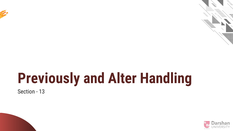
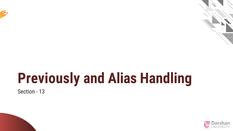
Alter: Alter -> Alias (122, 78)
